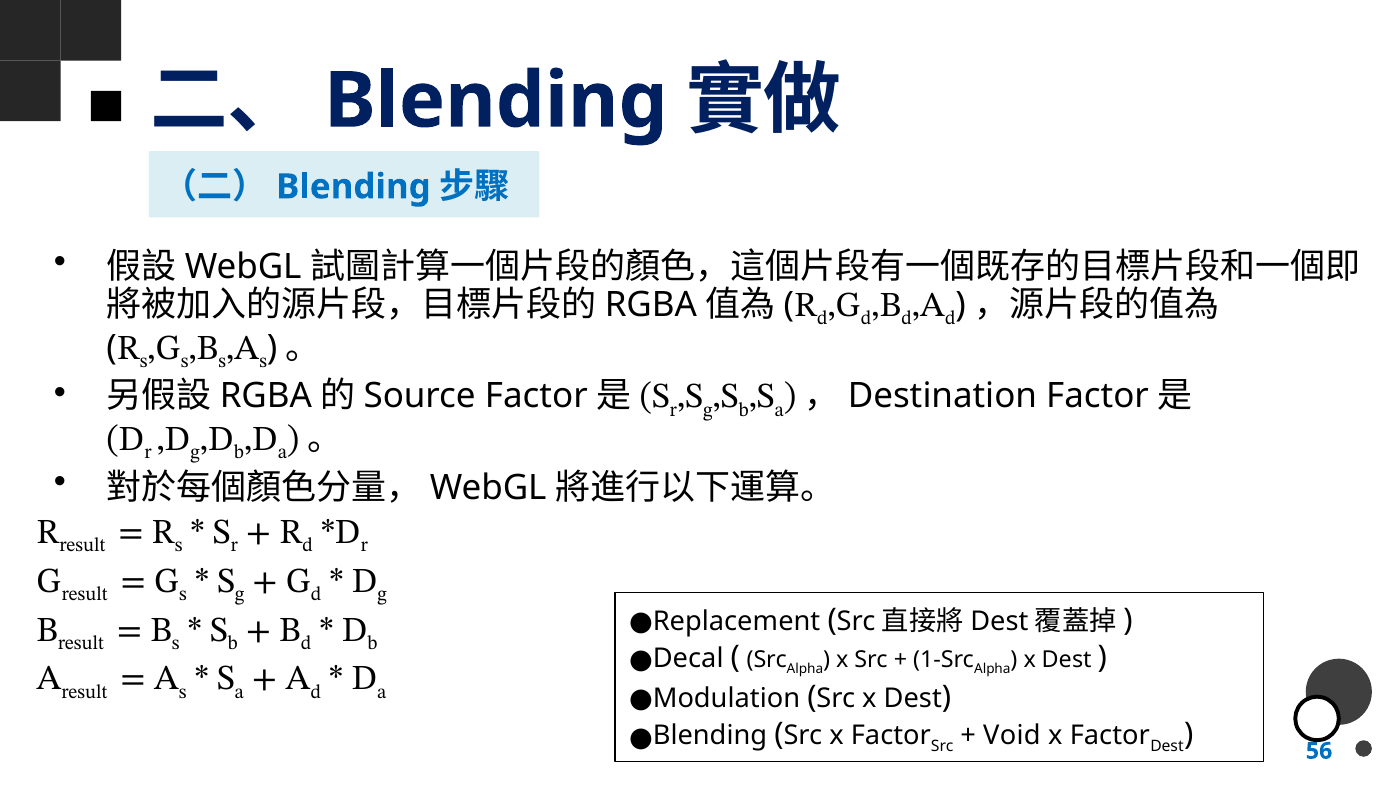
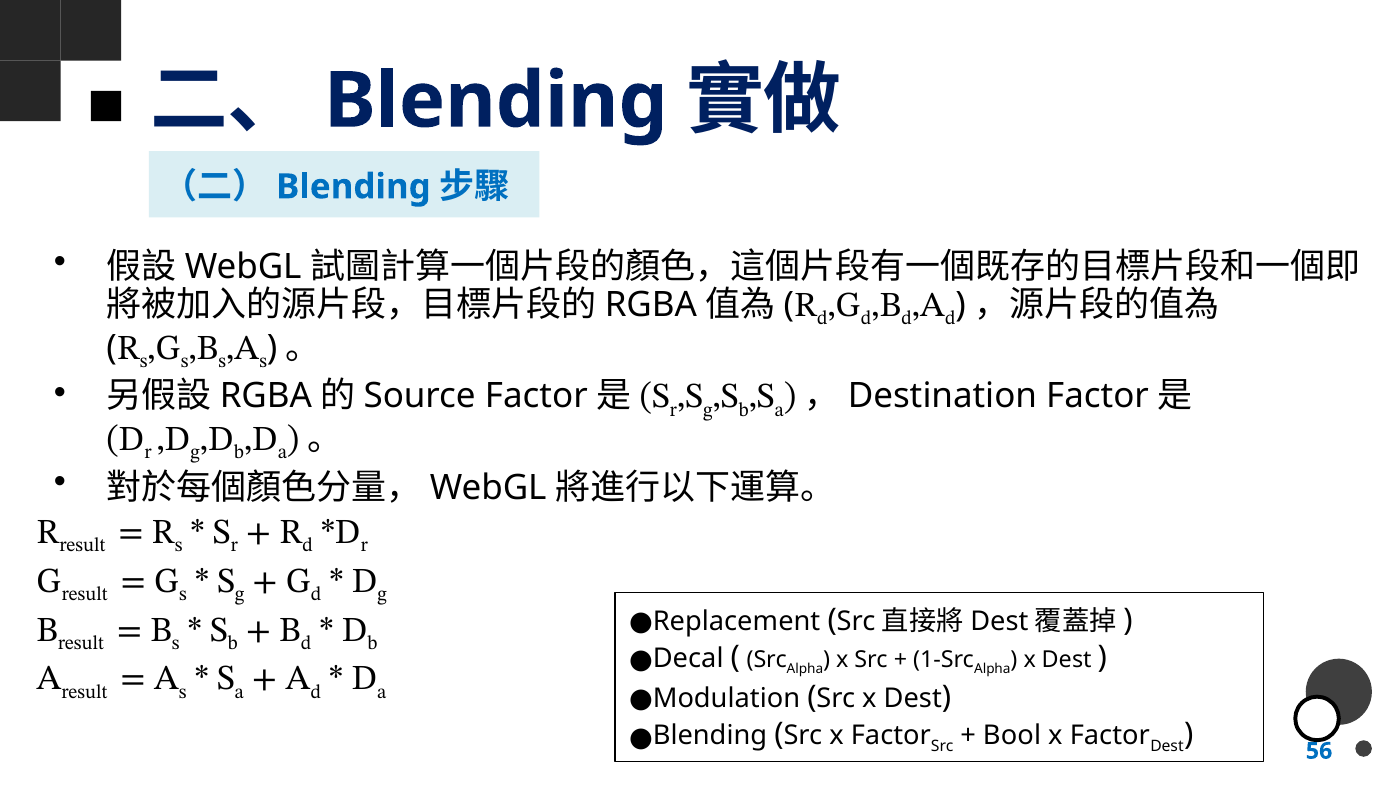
Void: Void -> Bool (1012, 735)
